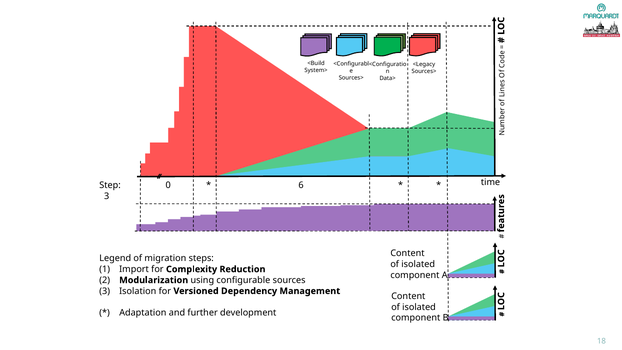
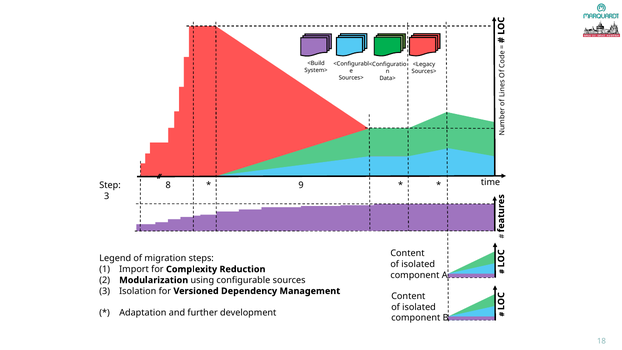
0: 0 -> 8 (168, 185)
6: 6 -> 9 (301, 185)
